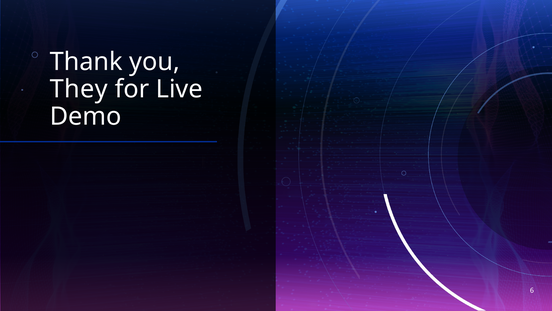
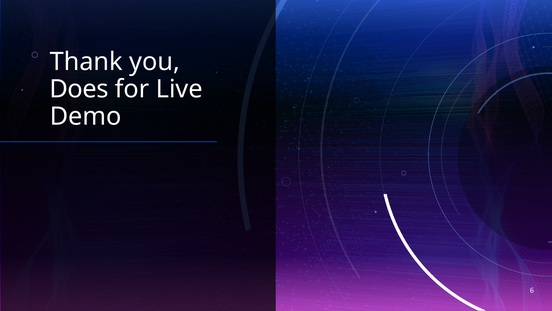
They: They -> Does (79, 89)
